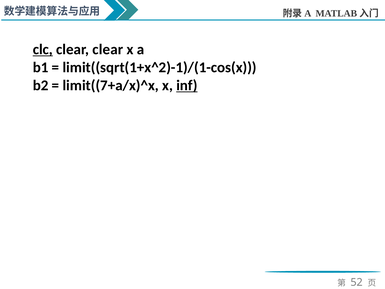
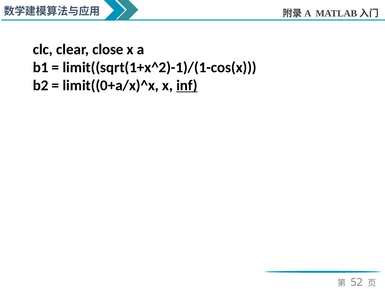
clc underline: present -> none (43, 49)
clear clear: clear -> close (108, 49)
limit((7+a/x)^x: limit((7+a/x)^x -> limit((0+a/x)^x (111, 85)
